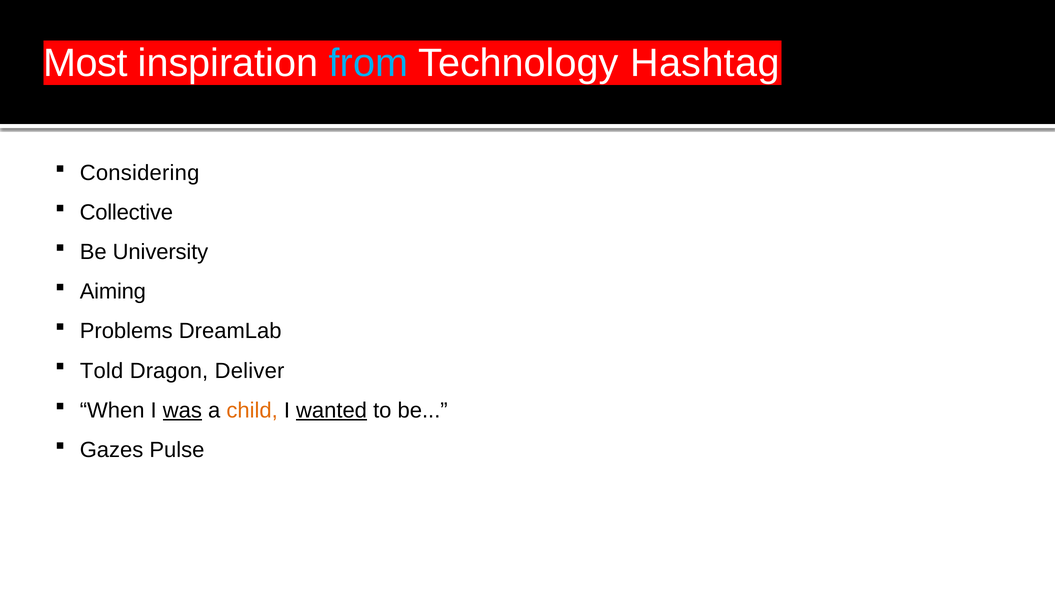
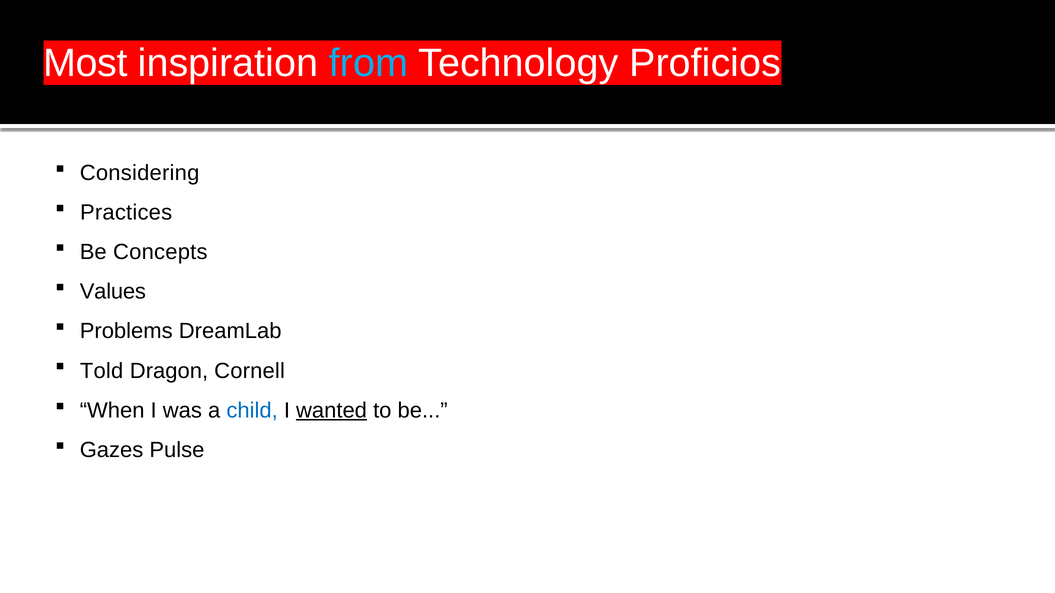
Hashtag: Hashtag -> Proficios (705, 63)
Collective: Collective -> Practices (126, 213)
University: University -> Concepts (160, 252)
Aiming: Aiming -> Values (113, 292)
Deliver: Deliver -> Cornell (250, 371)
was underline: present -> none (182, 411)
child colour: orange -> blue (252, 411)
